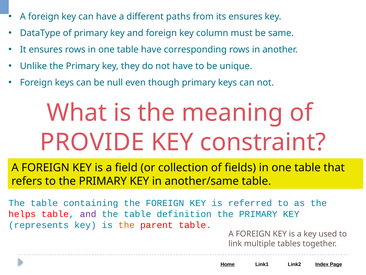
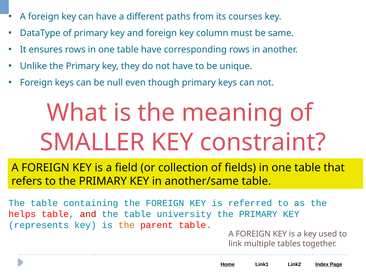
its ensures: ensures -> courses (245, 16)
PROVIDE: PROVIDE -> SMALLER (92, 142)
and colour: purple -> red (88, 214)
definition: definition -> university (184, 214)
